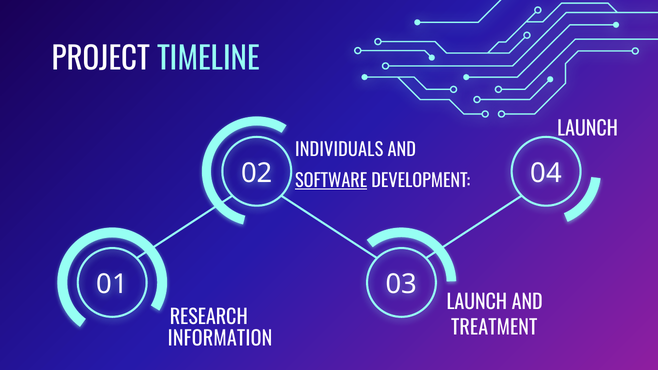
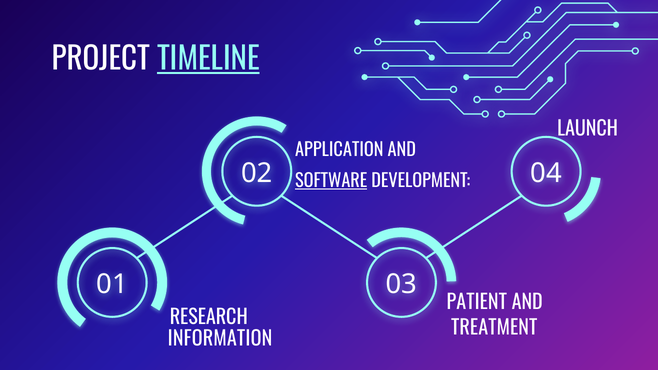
TIMELINE underline: none -> present (208, 60)
INDIVIDUALS: INDIVIDUALS -> APPLICATION (339, 150)
LAUNCH: LAUNCH -> PATIENT (477, 302)
